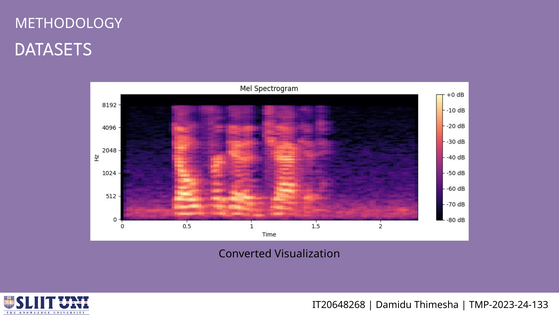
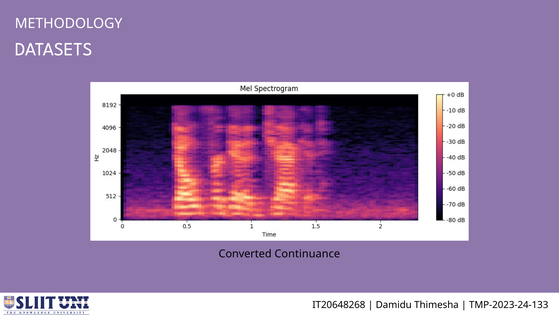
Visualization: Visualization -> Continuance (307, 254)
